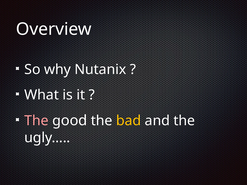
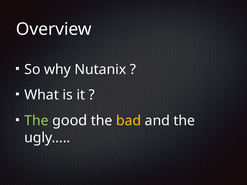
The colour: pink -> light green (37, 121)
